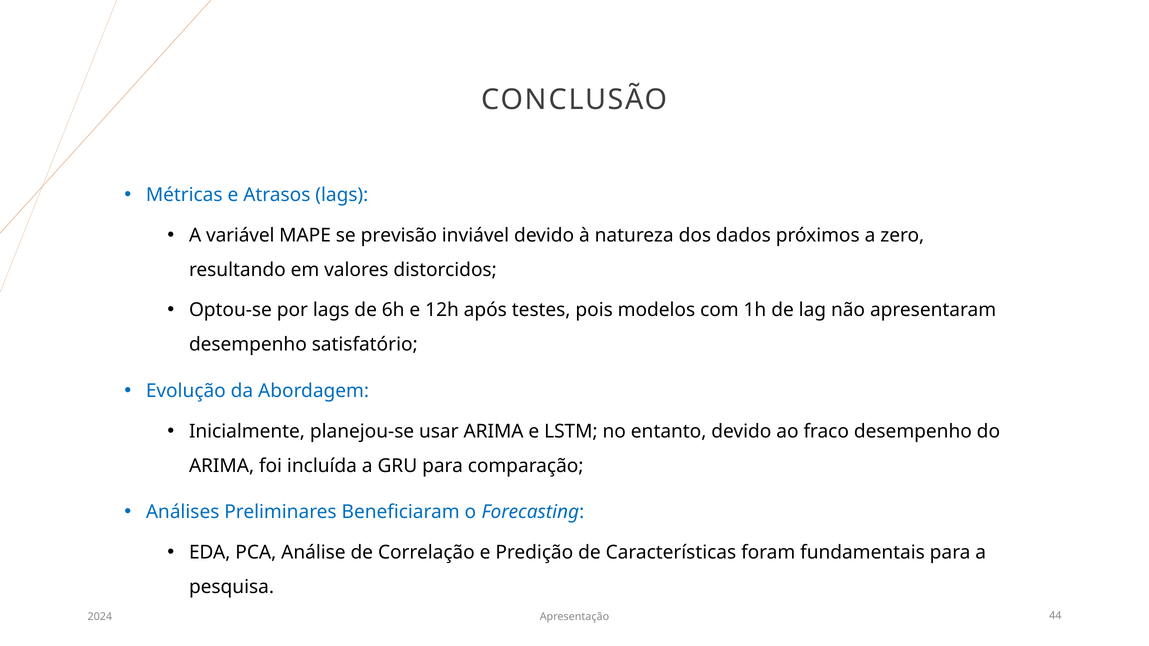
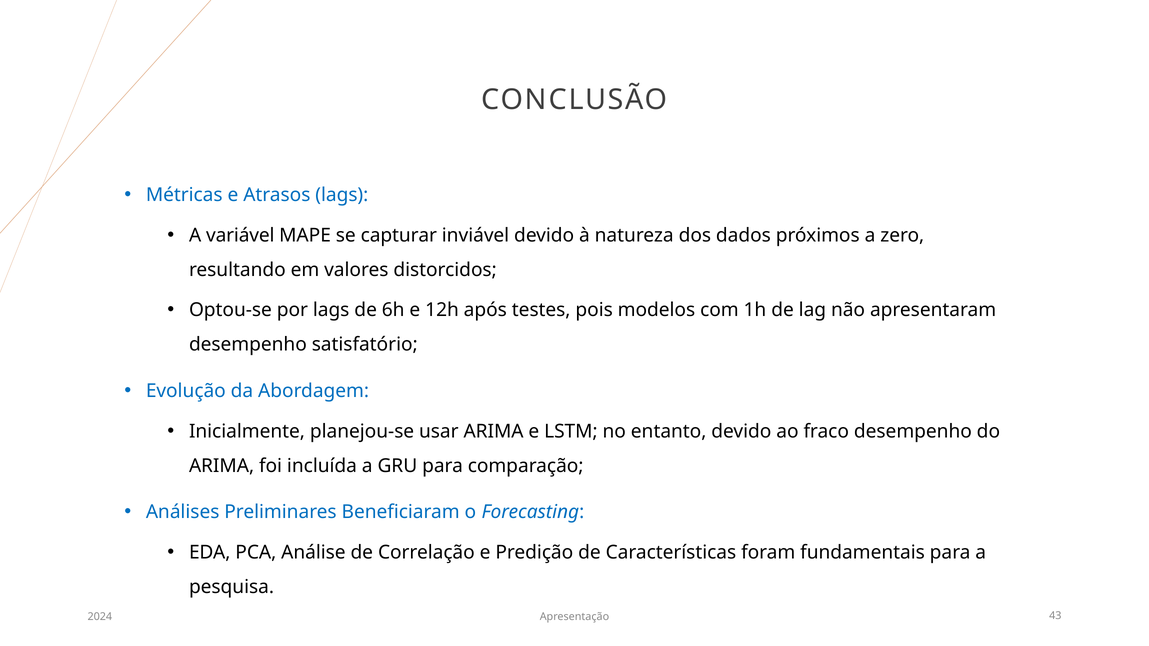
previsão: previsão -> capturar (399, 235)
44: 44 -> 43 (1055, 616)
